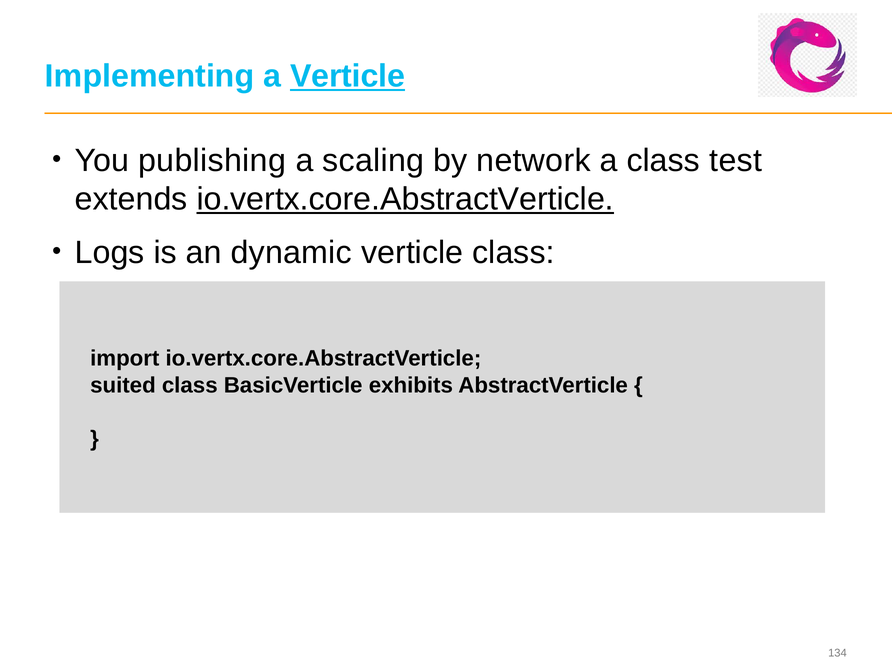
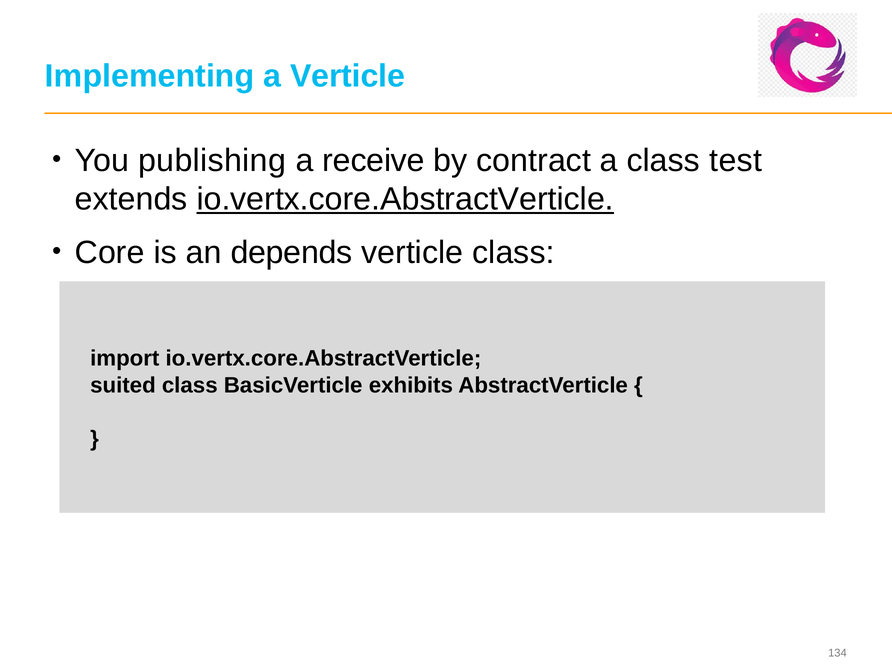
Verticle underline: present -> none (348, 76)
scaling: scaling -> receive (374, 161)
network: network -> contract (534, 161)
Logs: Logs -> Core (110, 253)
dynamic: dynamic -> depends (292, 253)
